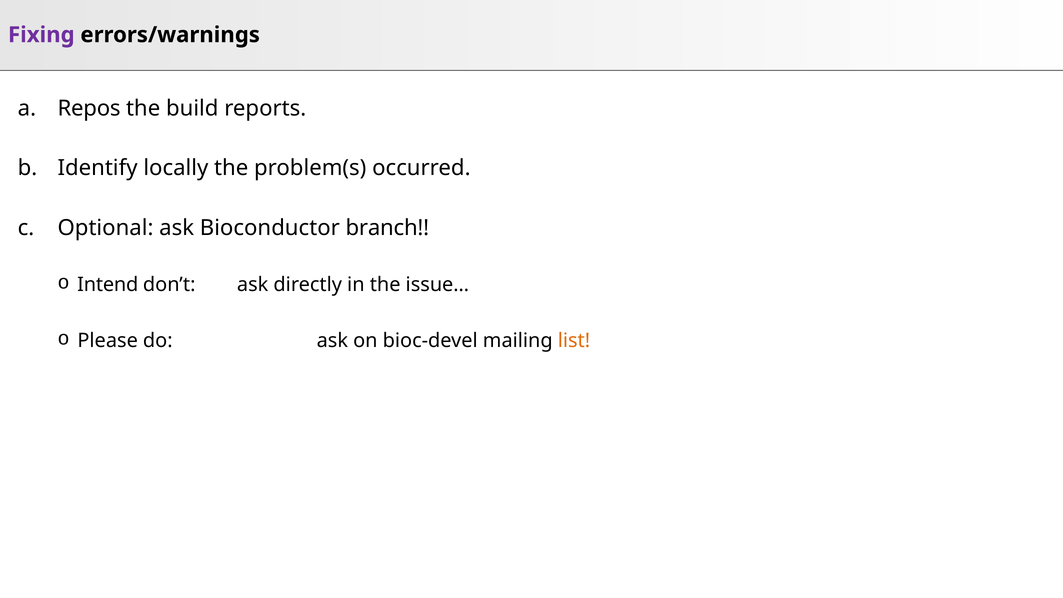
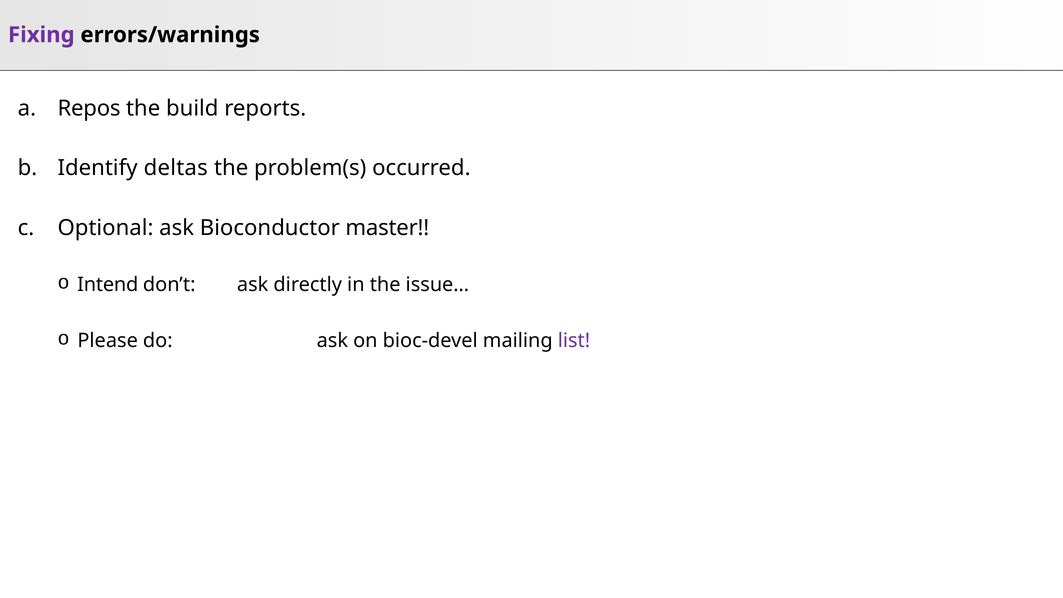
locally: locally -> deltas (176, 168)
branch: branch -> master (387, 228)
list colour: orange -> purple (574, 341)
